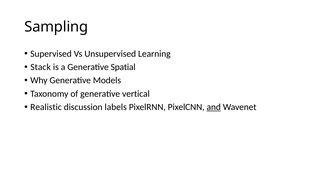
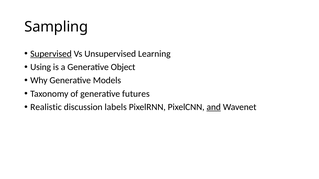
Supervised underline: none -> present (51, 54)
Stack: Stack -> Using (41, 67)
Spatial: Spatial -> Object (123, 67)
vertical: vertical -> futures (136, 94)
